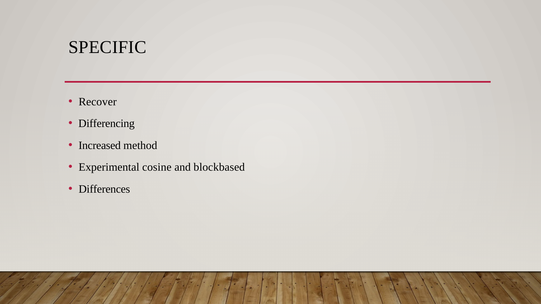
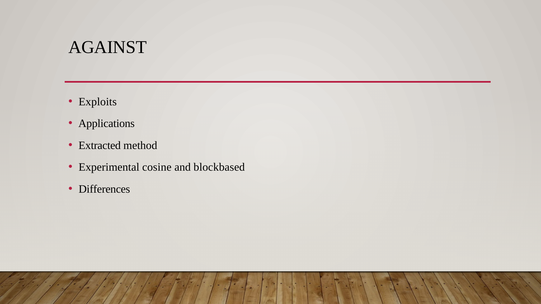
SPECIFIC: SPECIFIC -> AGAINST (108, 47)
Recover: Recover -> Exploits (98, 102)
Differencing: Differencing -> Applications (107, 124)
Increased: Increased -> Extracted (100, 145)
